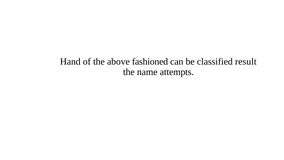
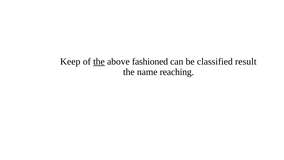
Hand: Hand -> Keep (70, 62)
the underline: none -> present (99, 62)
attempts: attempts -> reaching (177, 72)
